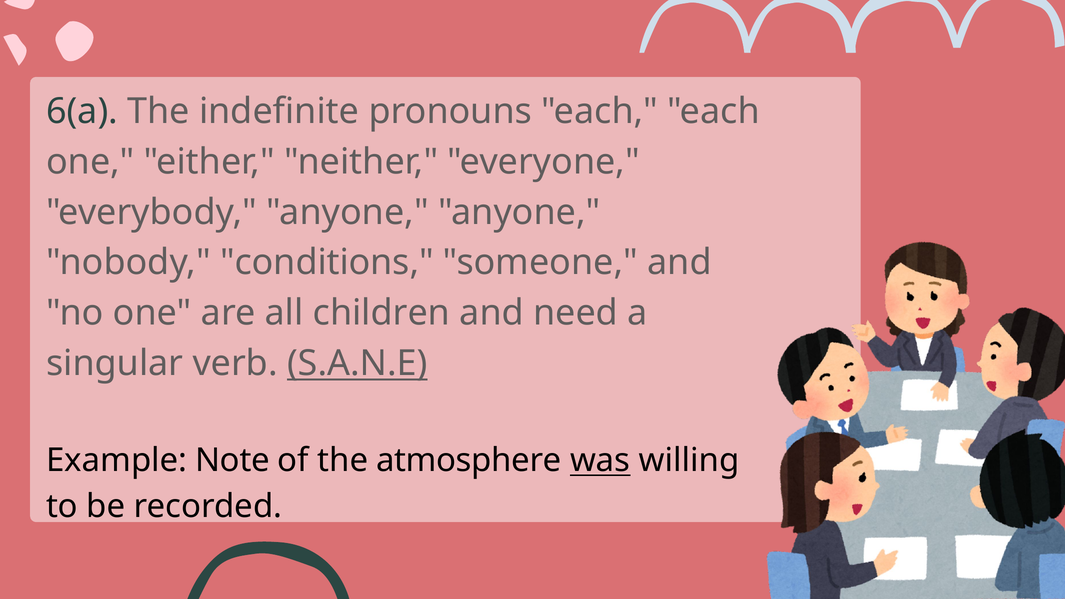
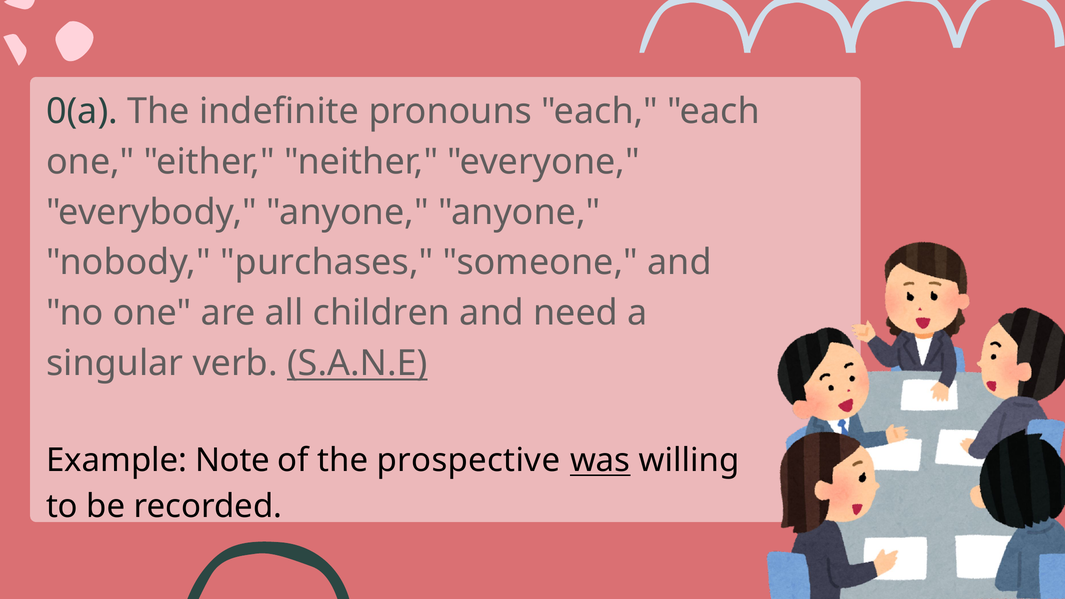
6(a: 6(a -> 0(a (82, 112)
conditions: conditions -> purchases (327, 263)
atmosphere: atmosphere -> prospective (468, 460)
